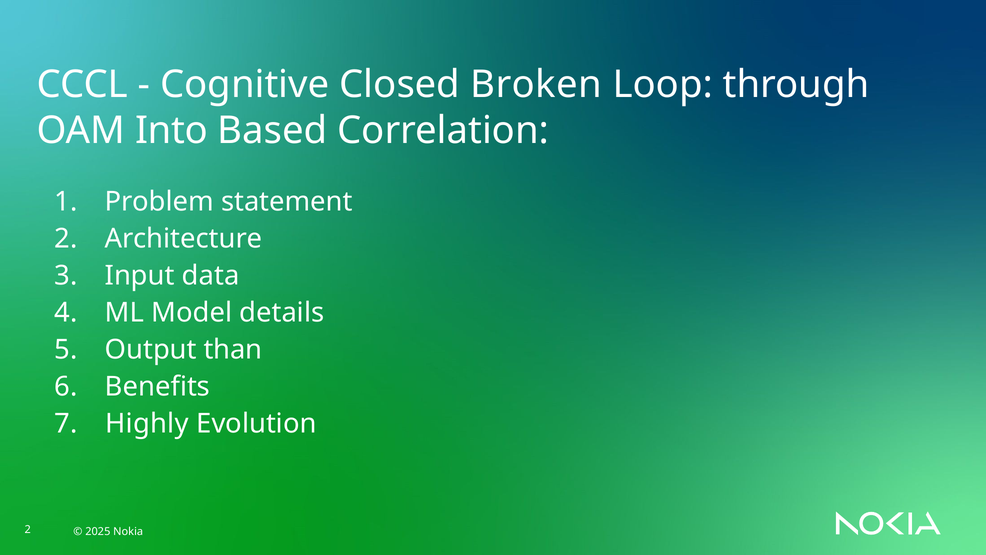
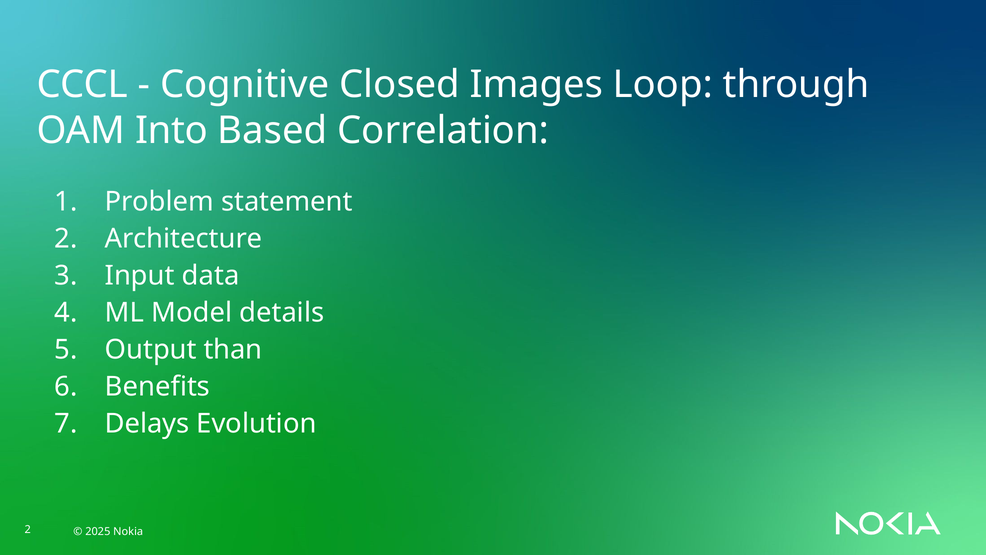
Broken: Broken -> Images (536, 85)
Highly: Highly -> Delays (147, 424)
